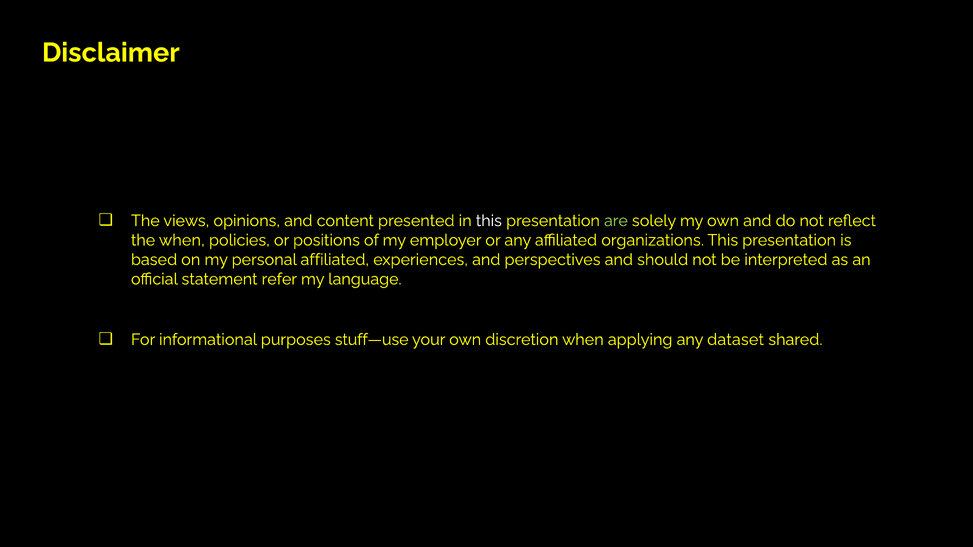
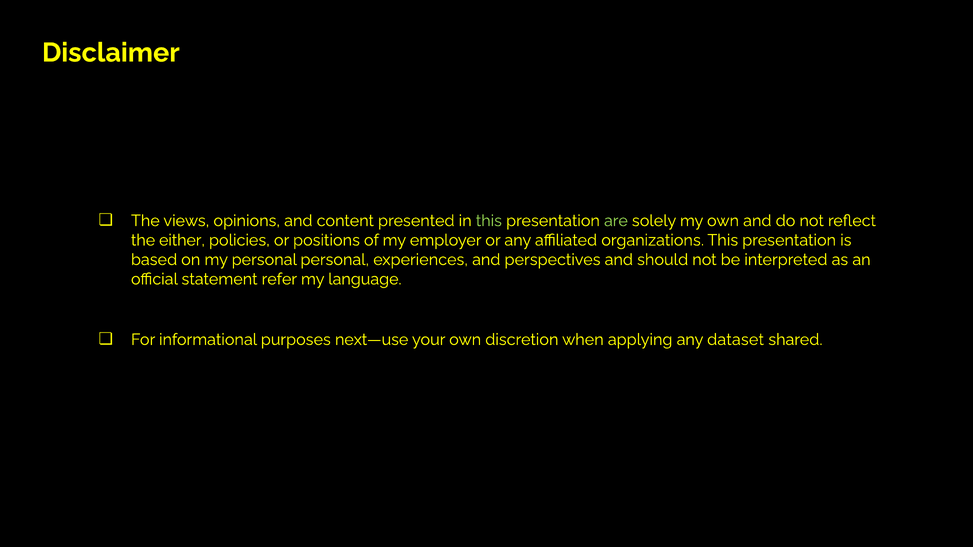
this colour: white -> light green (489, 221)
the when: when -> either (182, 240)
personal affiliated: affiliated -> personal (335, 260)
stuff—use: stuff—use -> next—use (372, 340)
